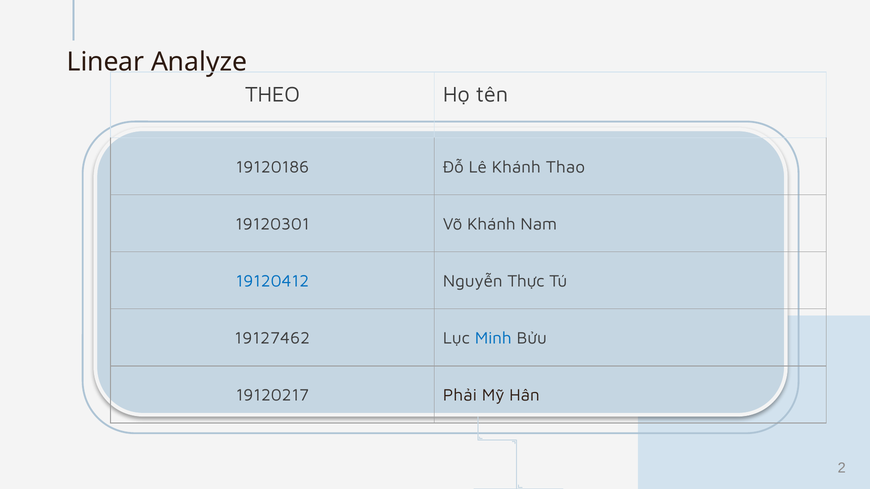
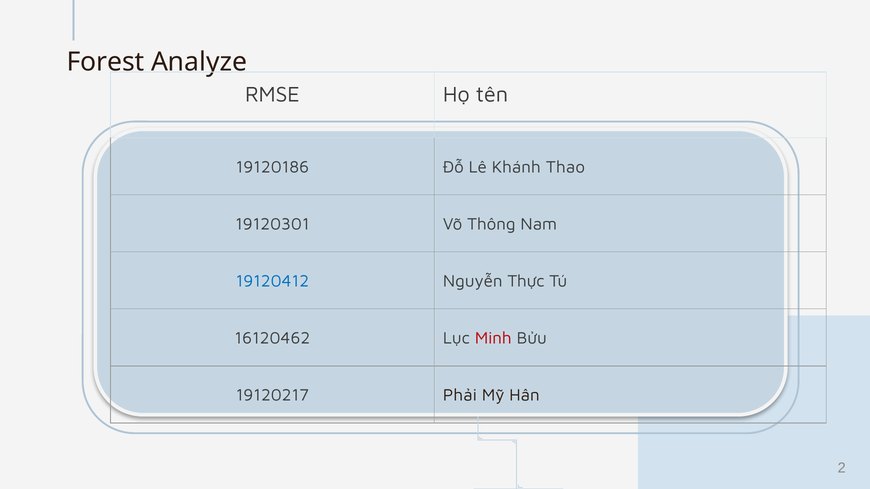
Linear: Linear -> Forest (106, 62)
THEO: THEO -> RMSE (273, 95)
Võ Khánh: Khánh -> Thông (491, 224)
19127462: 19127462 -> 16120462 (272, 338)
Minh colour: blue -> red (493, 338)
